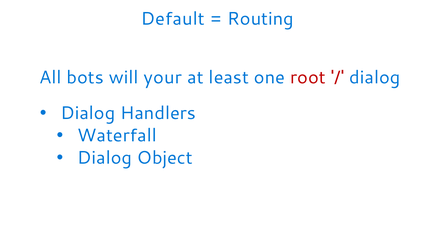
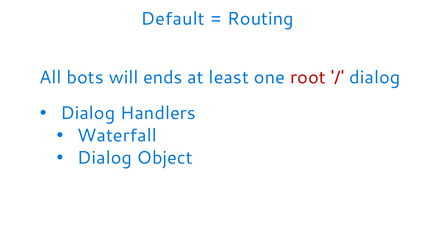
your: your -> ends (163, 78)
